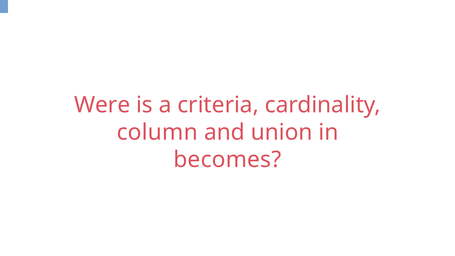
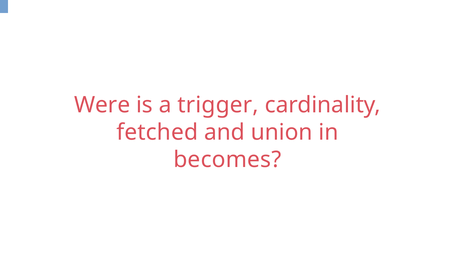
criteria: criteria -> trigger (218, 105)
column: column -> fetched (157, 132)
